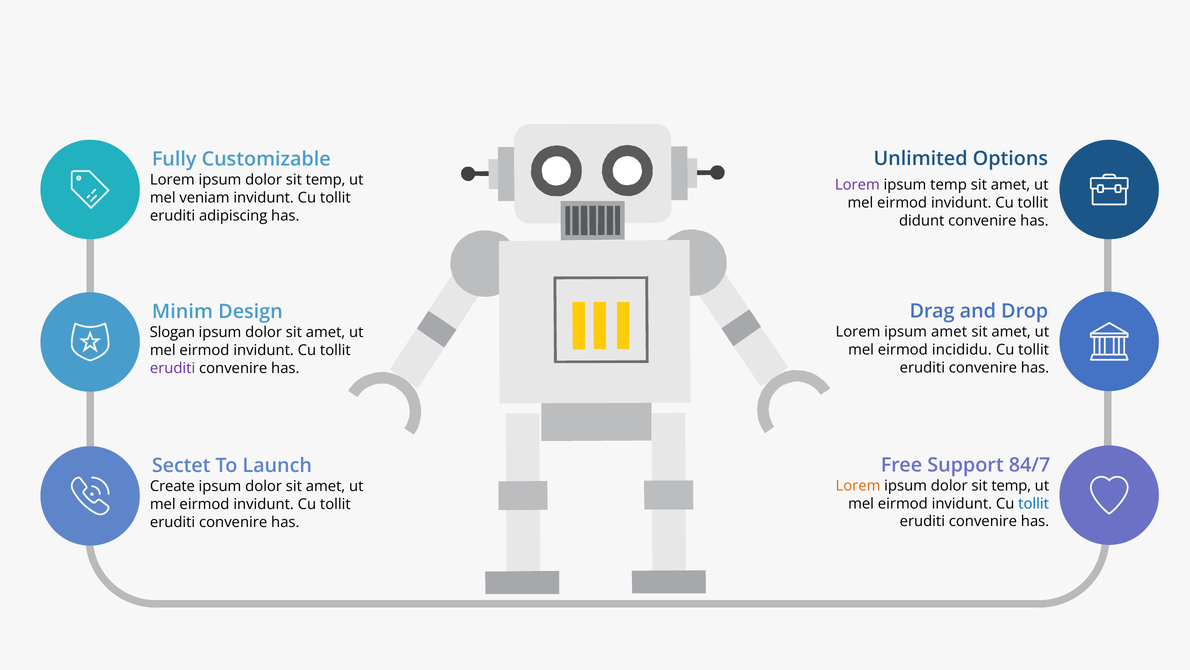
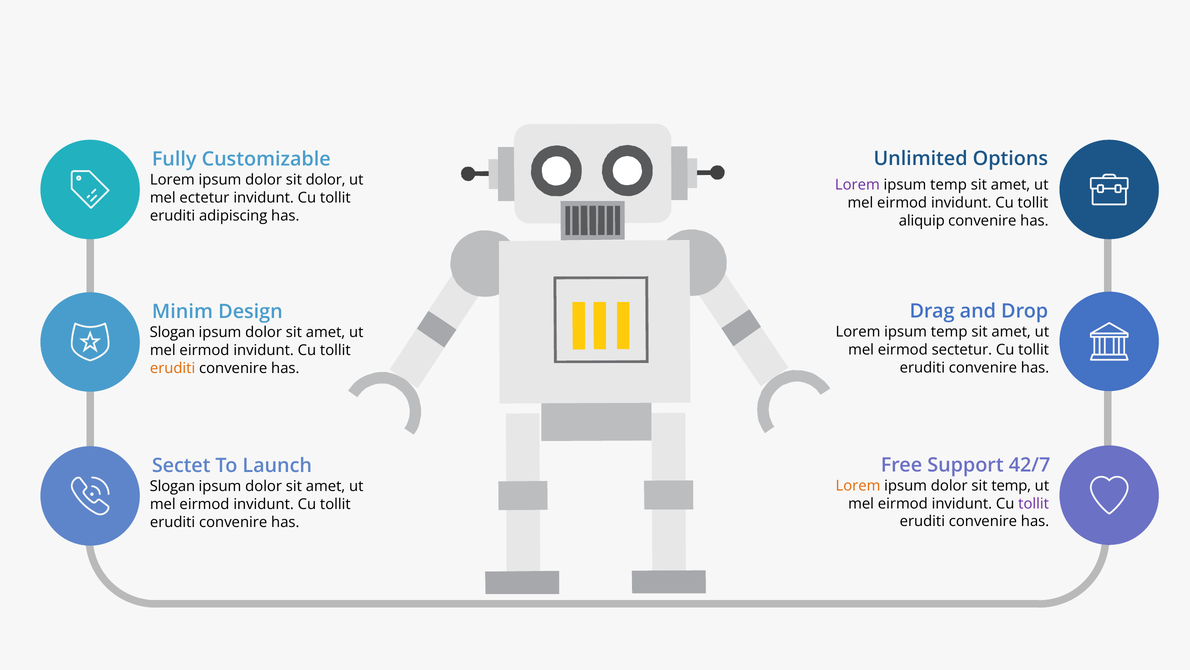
temp: temp -> dolor (326, 180)
veniam: veniam -> ectetur (204, 198)
didunt: didunt -> aliquip (922, 220)
amet: amet -> temp (949, 332)
incididu: incididu -> sectetur (962, 350)
eruditi colour: purple -> orange (173, 368)
84/7: 84/7 -> 42/7 (1030, 465)
Create: Create -> Slogan (172, 486)
tollit colour: blue -> purple (1034, 503)
